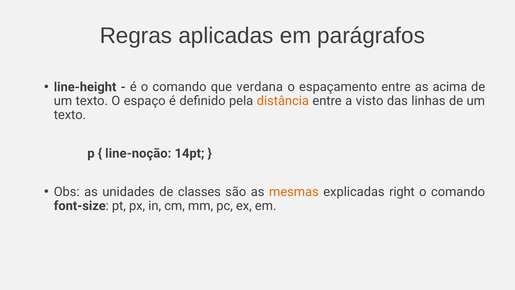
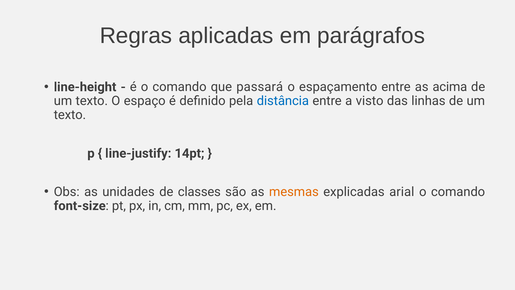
verdana: verdana -> passará (260, 87)
distância colour: orange -> blue (283, 101)
line-noção: line-noção -> line-justify (138, 153)
right: right -> arial (402, 192)
